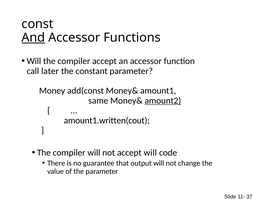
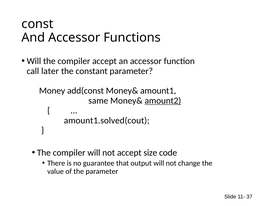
And underline: present -> none (33, 37)
amount1.written(cout: amount1.written(cout -> amount1.solved(cout (107, 120)
accept will: will -> size (150, 152)
